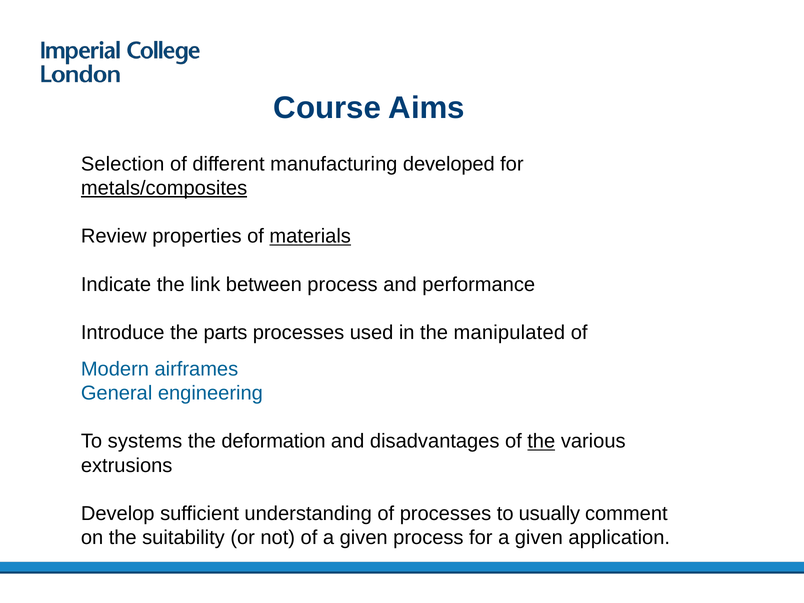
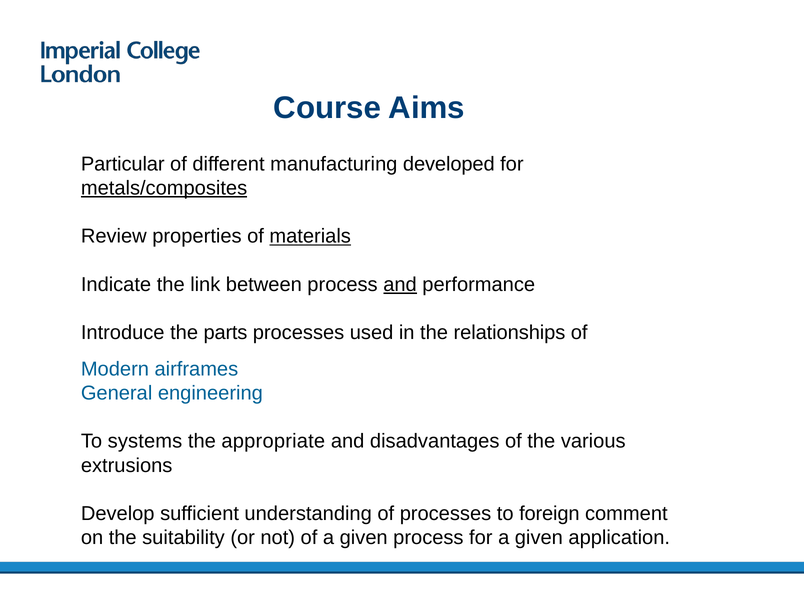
Selection: Selection -> Particular (123, 164)
and underline: none -> present (400, 285)
manipulated: manipulated -> relationships (509, 333)
deformation: deformation -> appropriate (273, 441)
the underline: present -> none (541, 441)
usually: usually -> foreign (549, 514)
